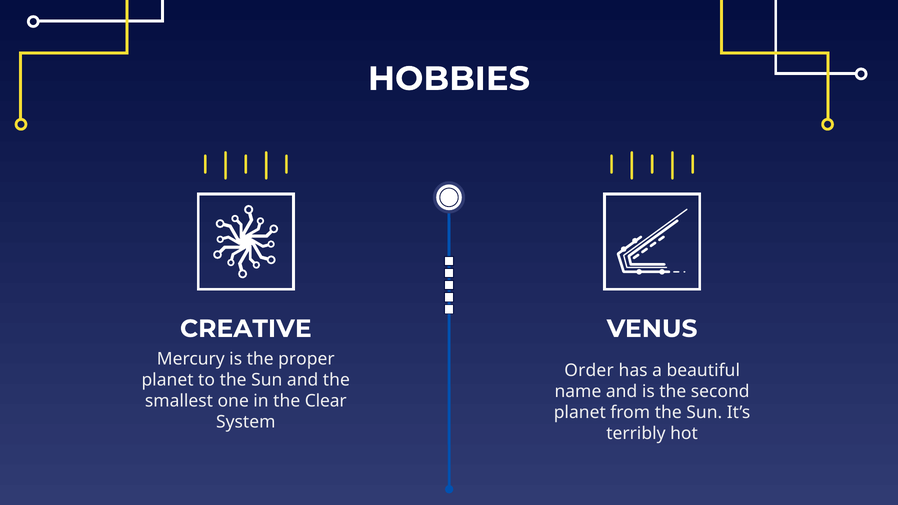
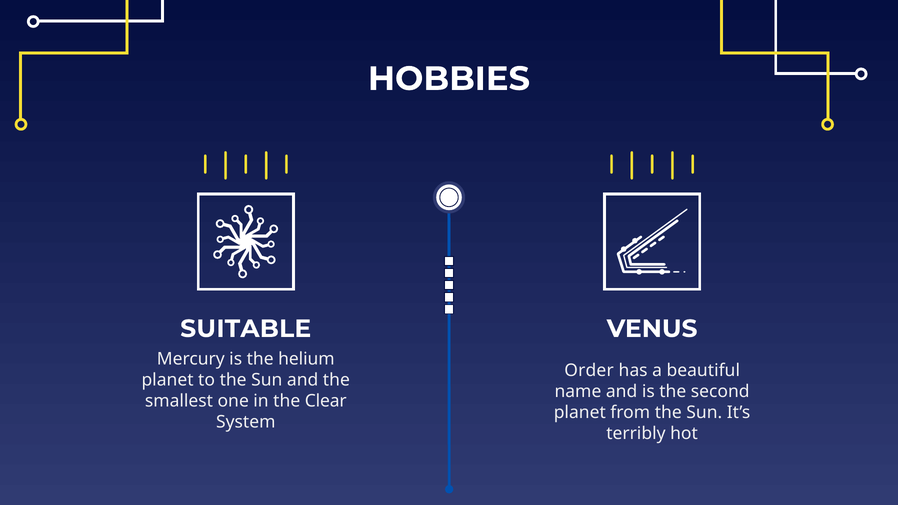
CREATIVE: CREATIVE -> SUITABLE (246, 329)
proper: proper -> helium (306, 359)
